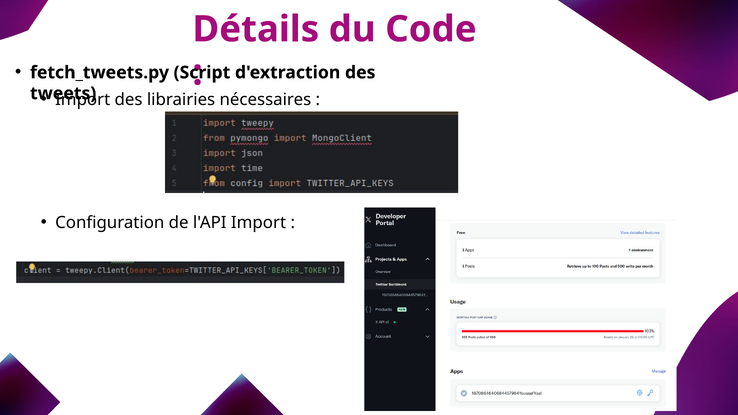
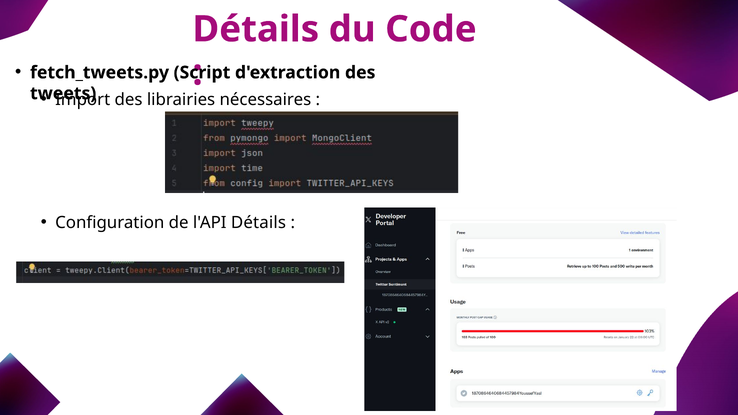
l'API Import: Import -> Détails (258, 223)
